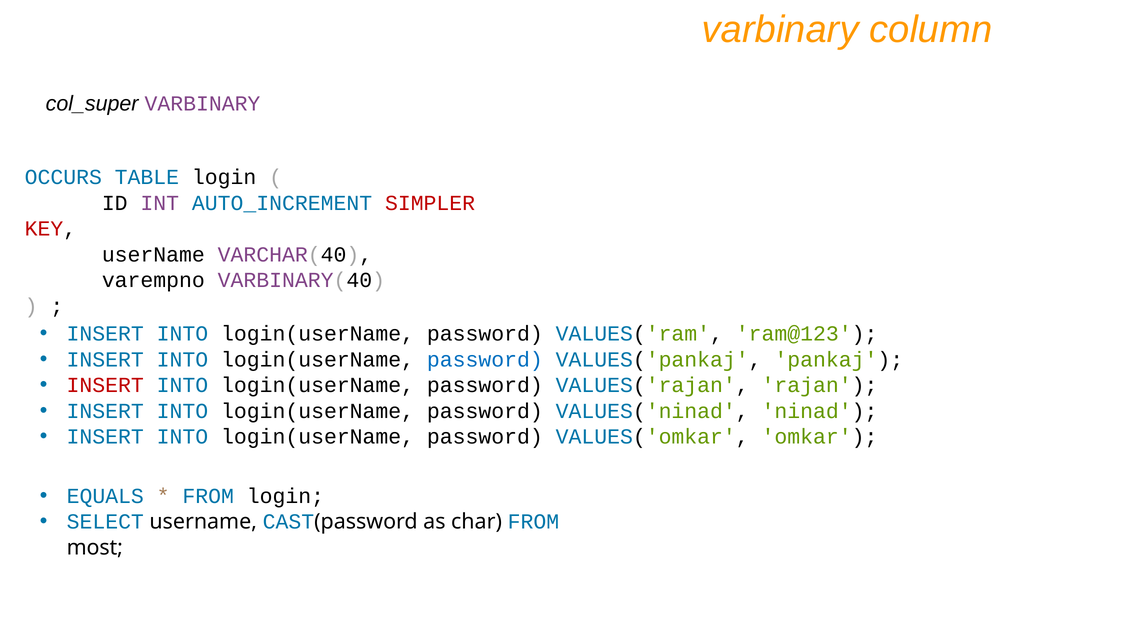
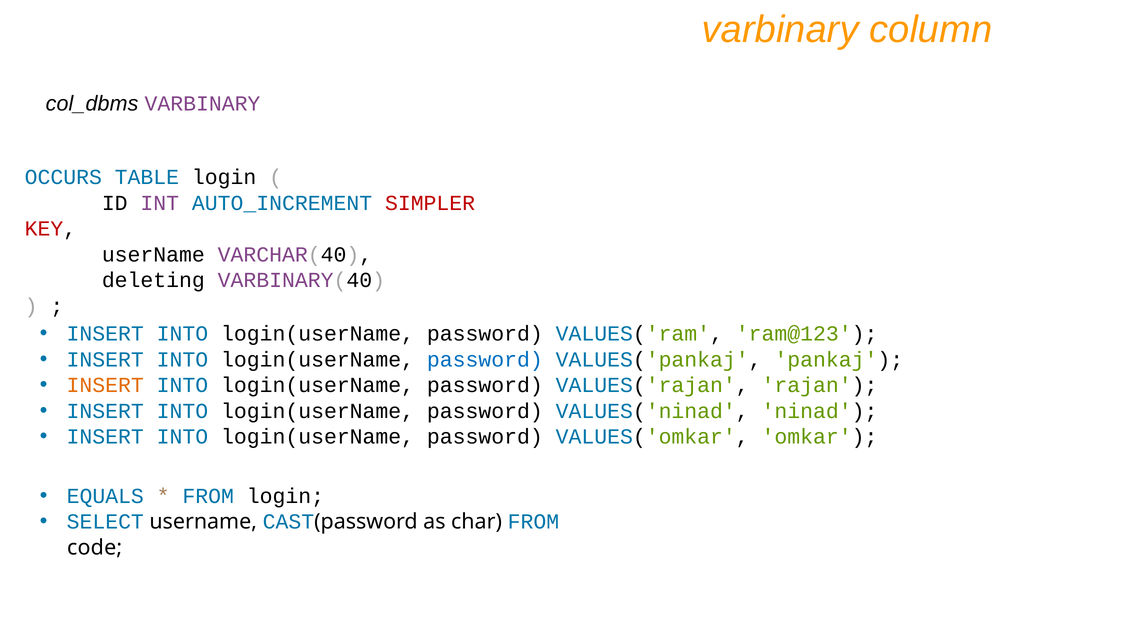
col_super: col_super -> col_dbms (92, 104)
varempno: varempno -> deleting (153, 280)
INSERT colour: red -> orange (105, 385)
most: most -> code (95, 547)
